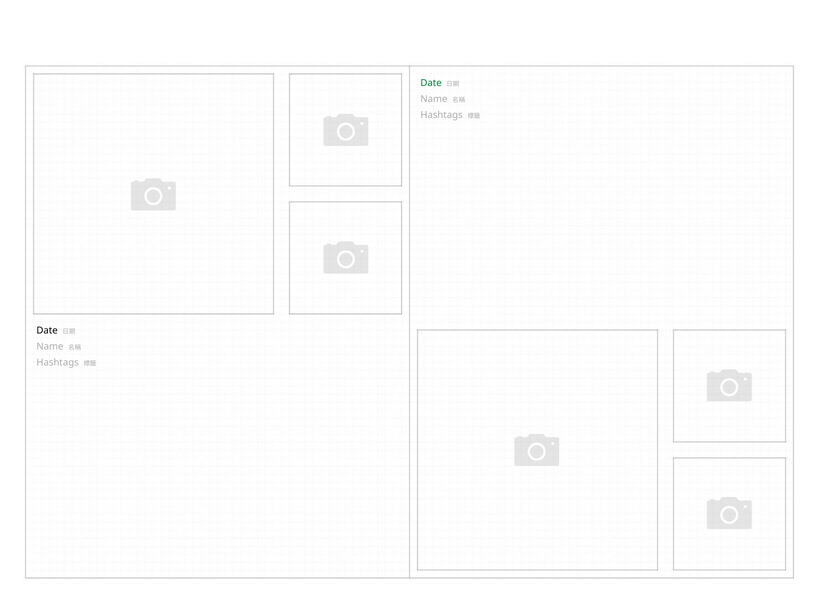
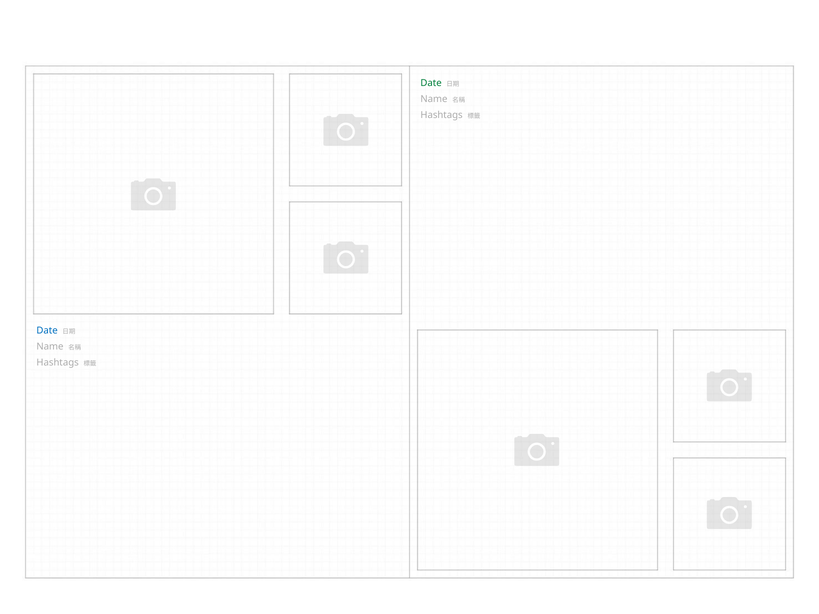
Date colour: black -> blue (47, 331)
